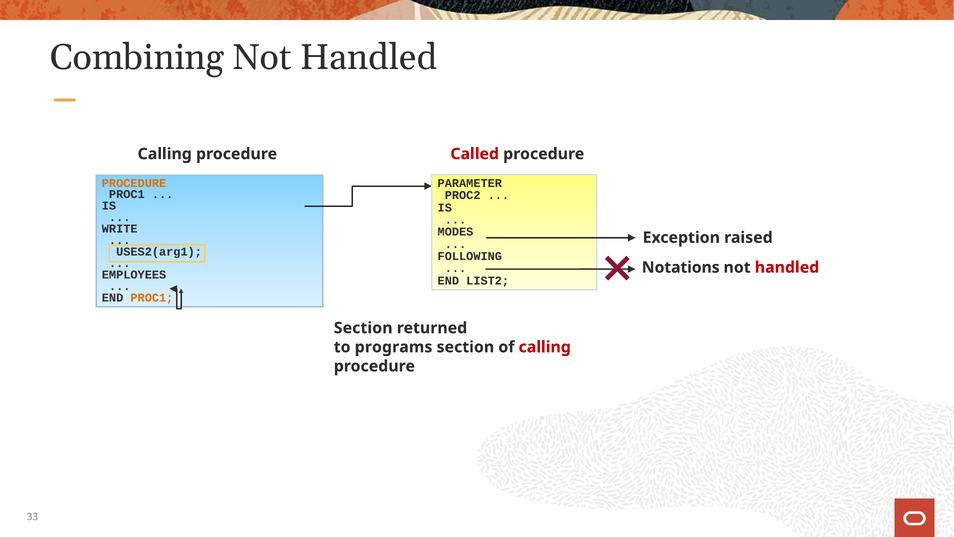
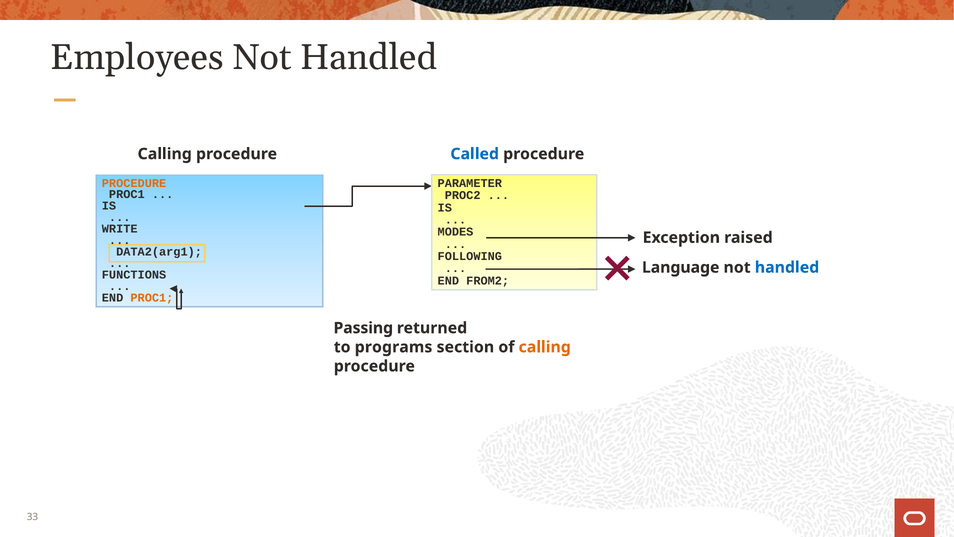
Combining: Combining -> Employees (137, 57)
Called colour: red -> blue (475, 154)
USES2(arg1: USES2(arg1 -> DATA2(arg1 (159, 252)
Notations: Notations -> Language (681, 267)
handled colour: red -> blue (787, 267)
EMPLOYEES: EMPLOYEES -> FUNCTIONS (134, 275)
LIST2: LIST2 -> FROM2 (488, 280)
Section: Section -> Passing (363, 328)
calling colour: red -> orange (545, 347)
